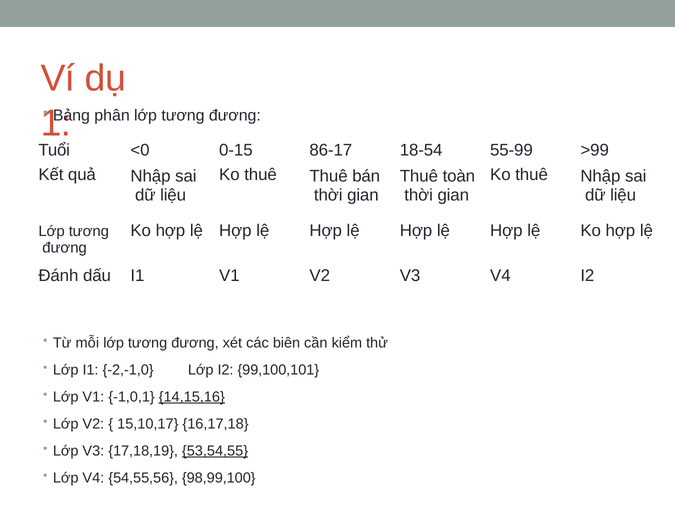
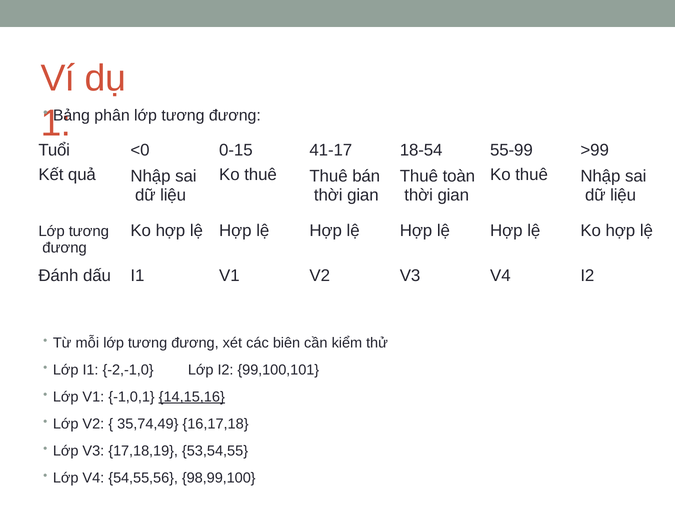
86-17: 86-17 -> 41-17 (331, 150)
15,10,17: 15,10,17 -> 35,74,49 (148, 424)
53,54,55 underline: present -> none (215, 451)
